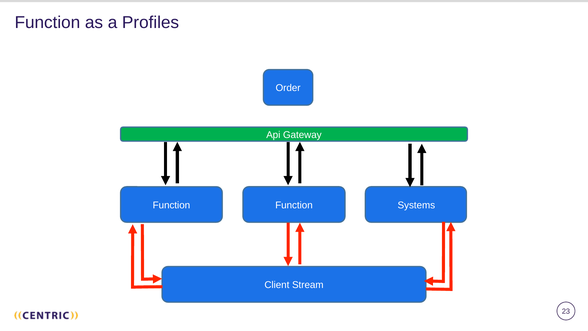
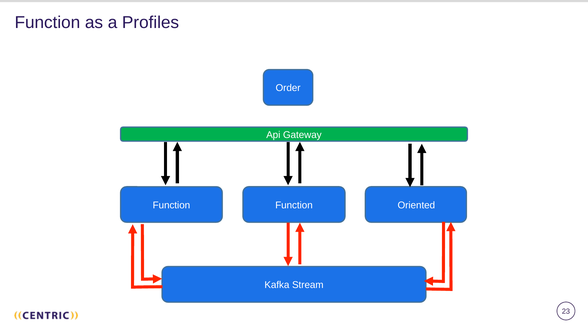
Systems: Systems -> Oriented (416, 205)
Client: Client -> Kafka (277, 285)
